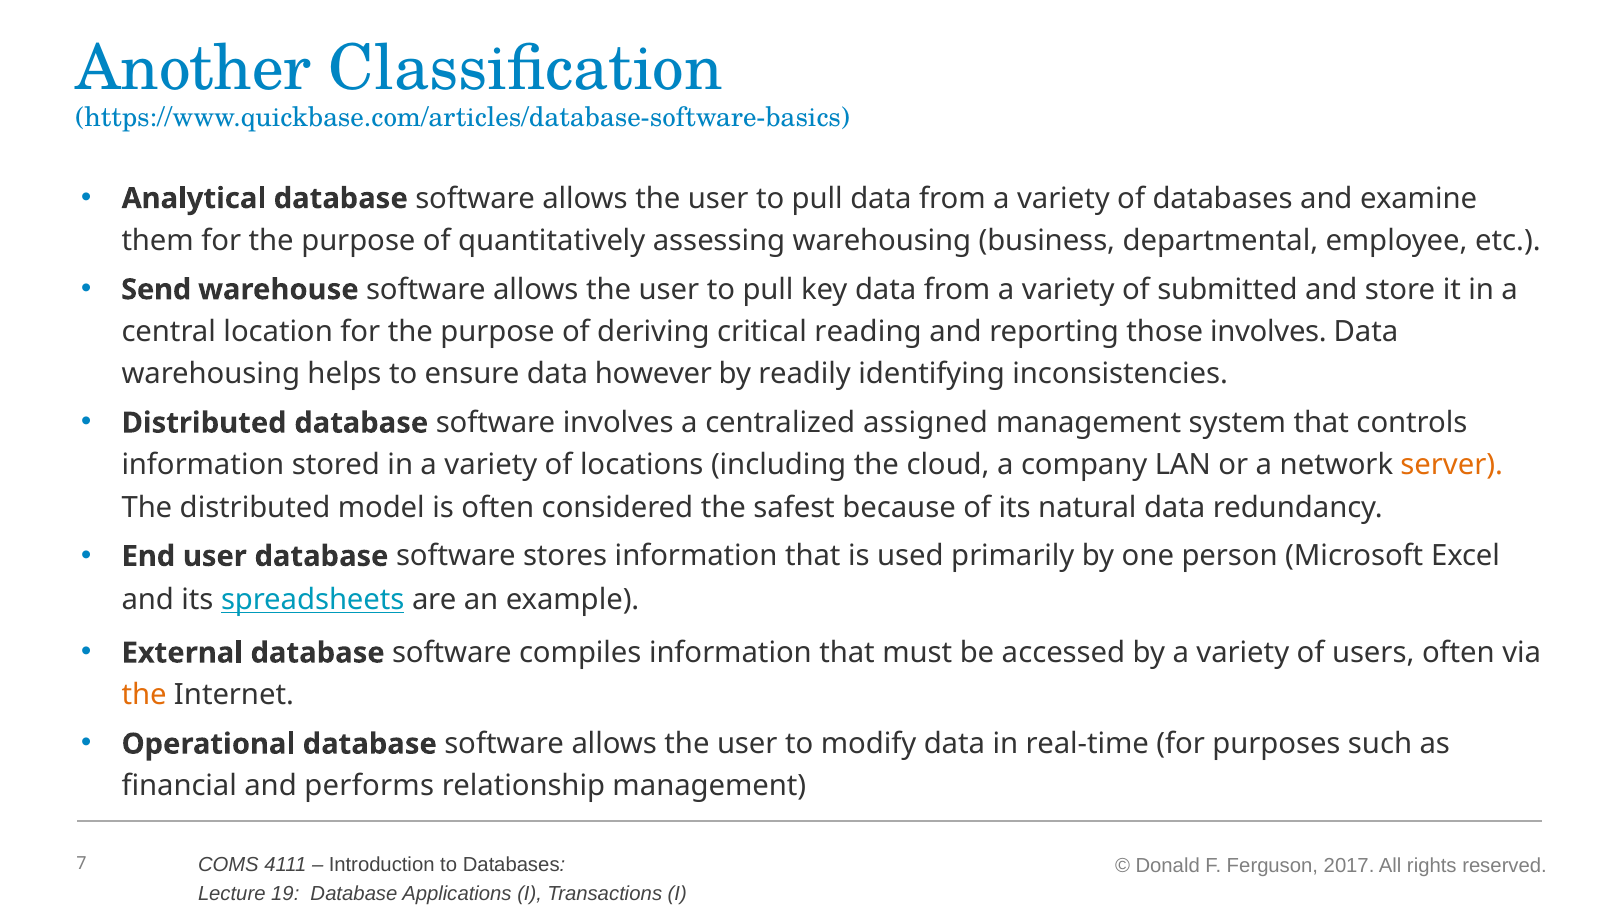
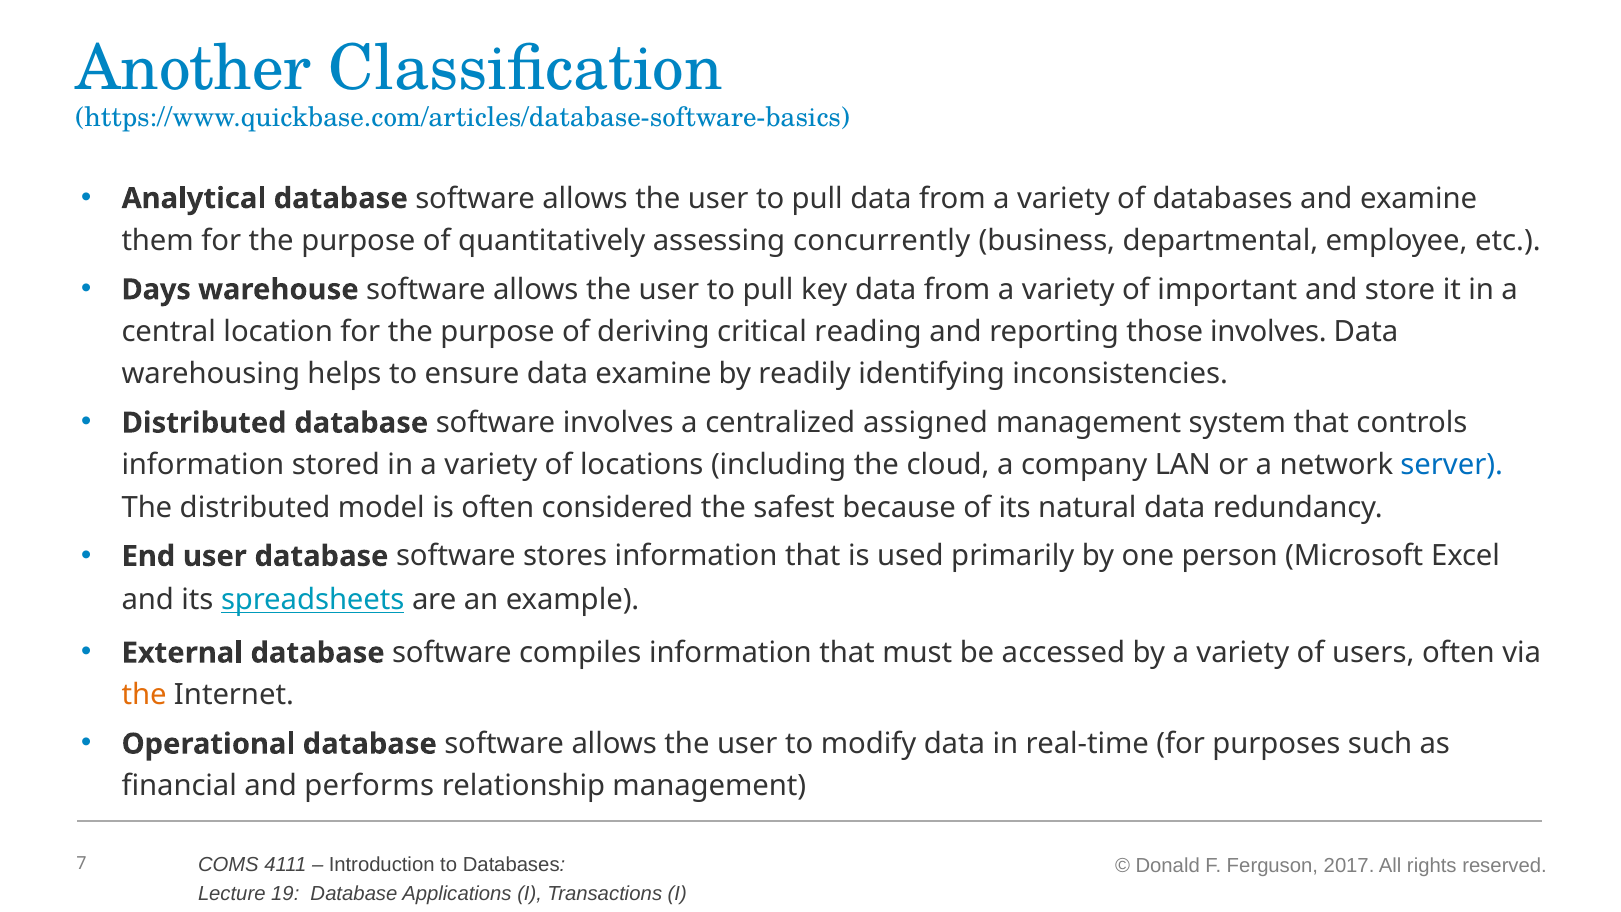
assessing warehousing: warehousing -> concurrently (882, 241)
Send: Send -> Days (156, 290)
submitted: submitted -> important (1227, 290)
data however: however -> examine (653, 374)
server colour: orange -> blue (1452, 465)
